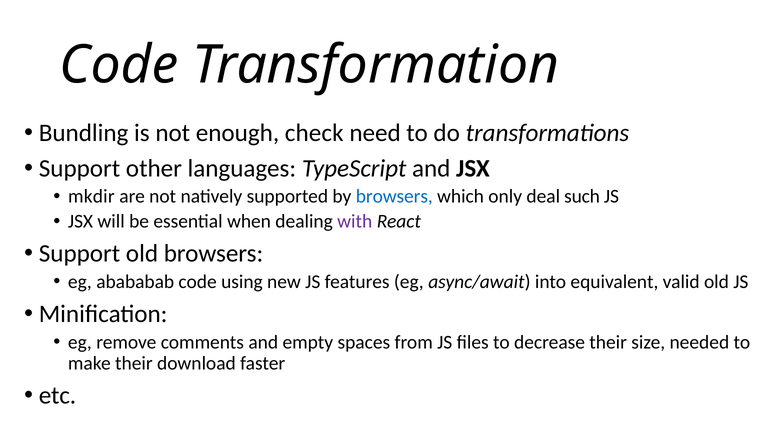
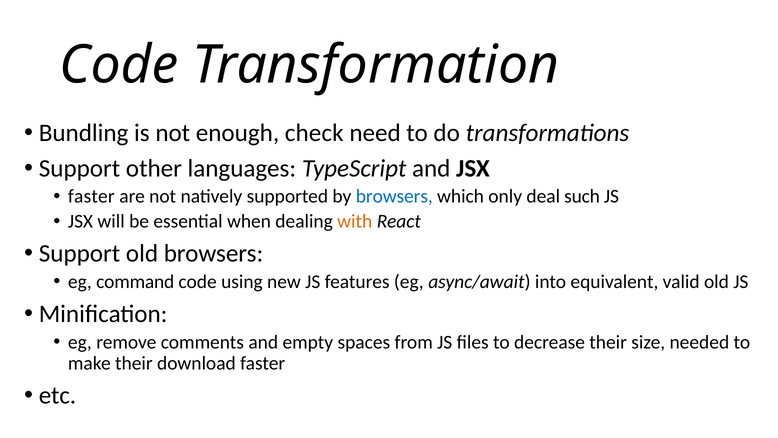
mkdir: mkdir -> faster (91, 196)
with colour: purple -> orange (355, 221)
abababab: abababab -> command (135, 282)
